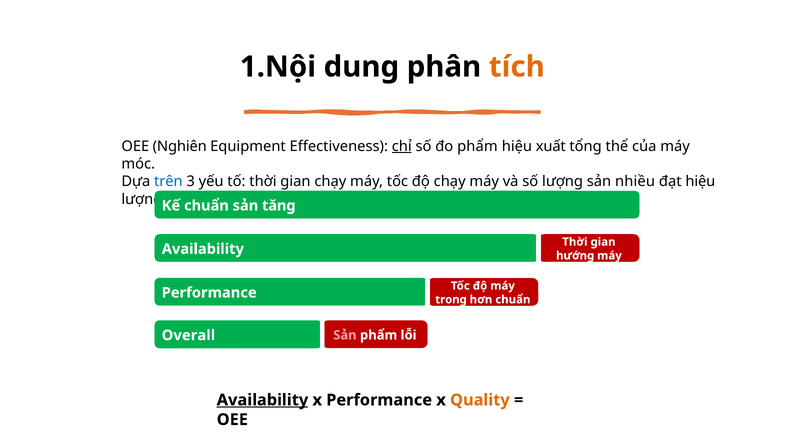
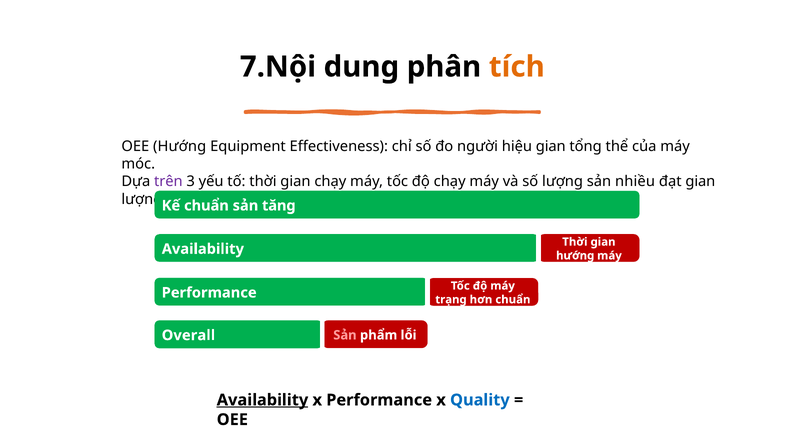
1.Nội: 1.Nội -> 7.Nội (278, 67)
OEE Nghiên: Nghiên -> Hướng (180, 146)
chỉ underline: present -> none (402, 146)
đo phẩm: phẩm -> người (478, 146)
hiệu xuất: xuất -> gian (551, 146)
trên colour: blue -> purple (168, 182)
đạt hiệu: hiệu -> gian (700, 182)
trong: trong -> trạng (451, 300)
Quality colour: orange -> blue (480, 401)
